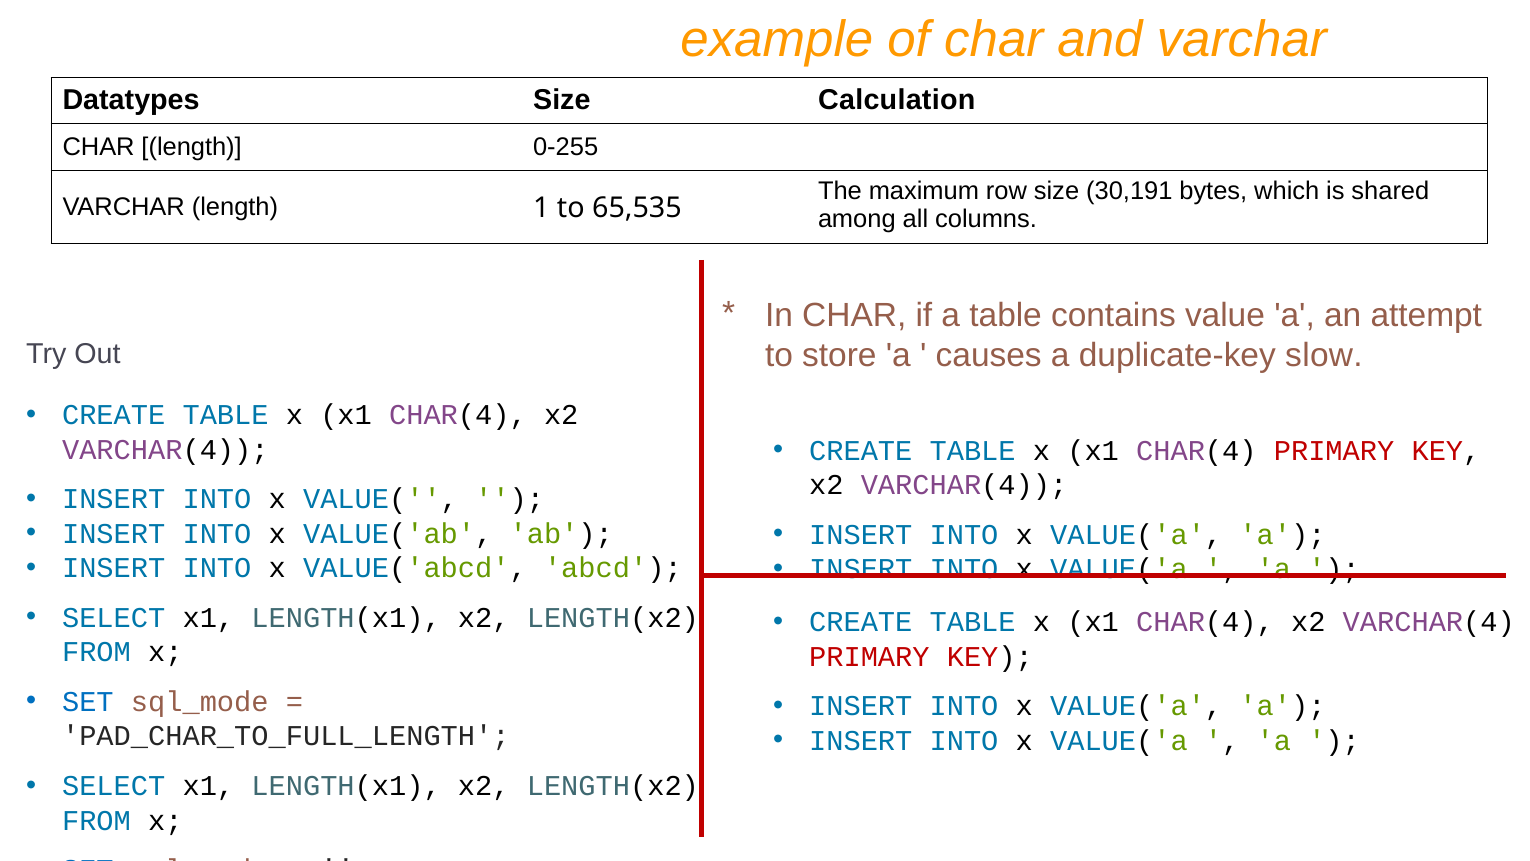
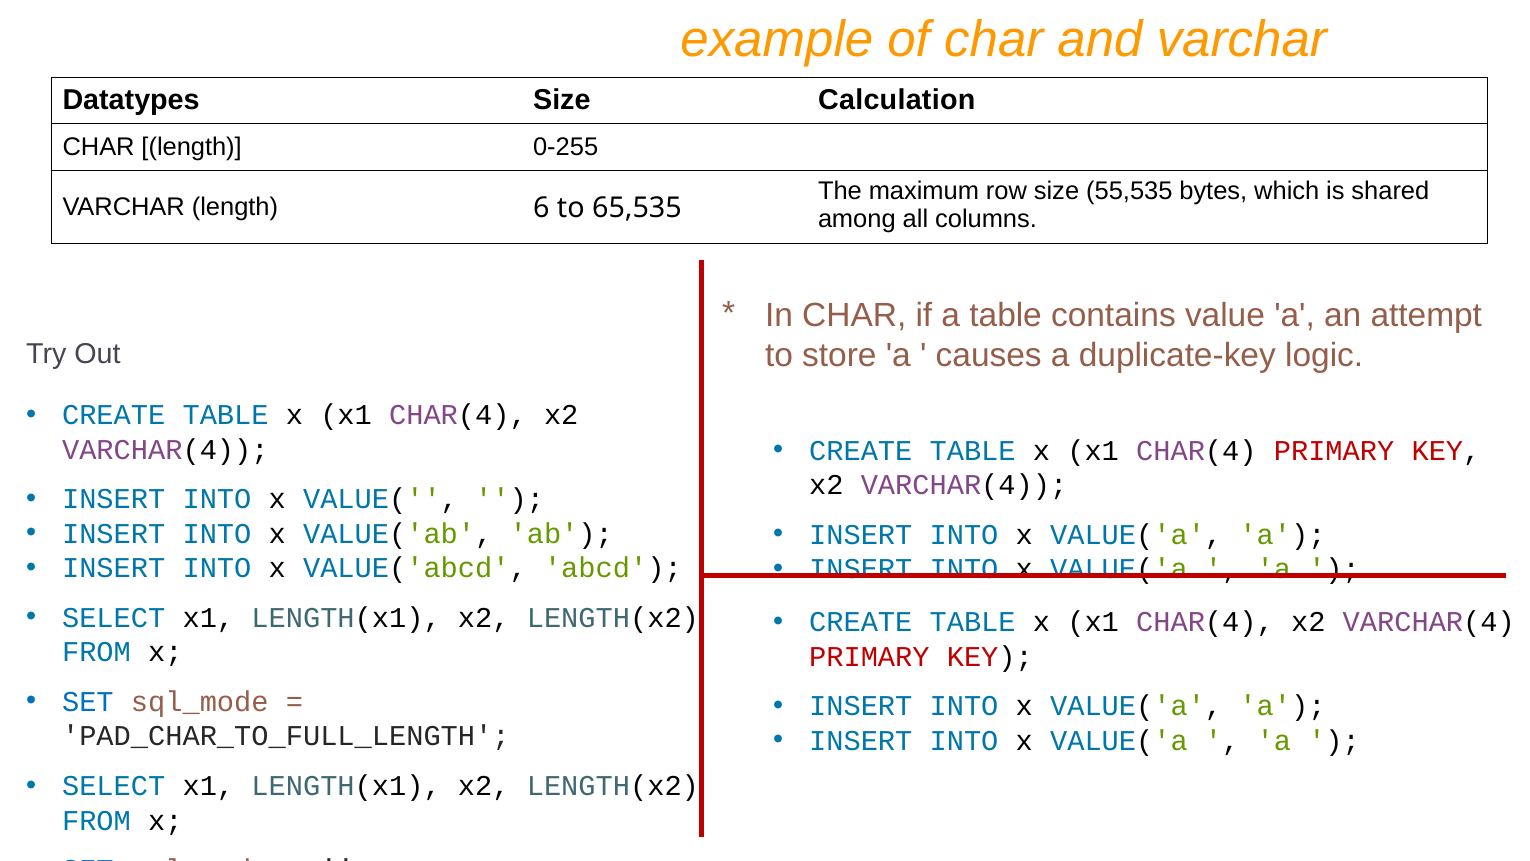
30,191: 30,191 -> 55,535 (1129, 191)
1: 1 -> 6 (541, 208)
slow: slow -> logic (1324, 355)
